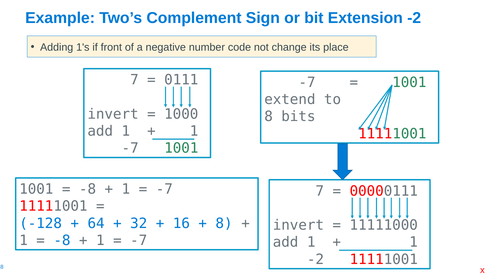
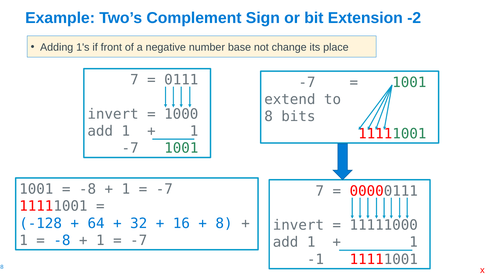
code: code -> base (239, 47)
-2: -2 -> -1 (315, 259)
